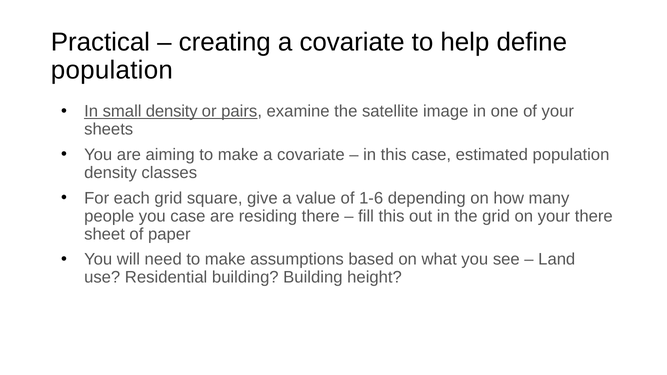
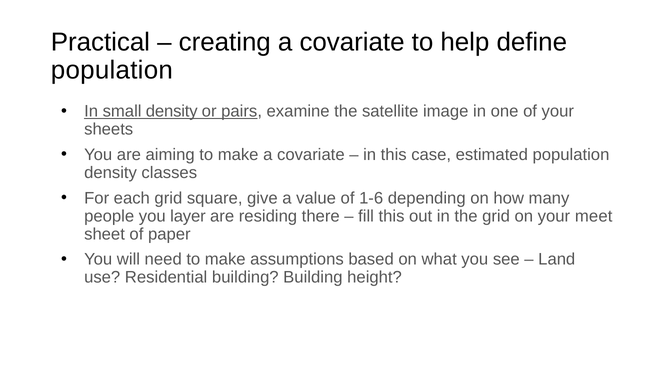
you case: case -> layer (188, 216)
your there: there -> meet (594, 216)
